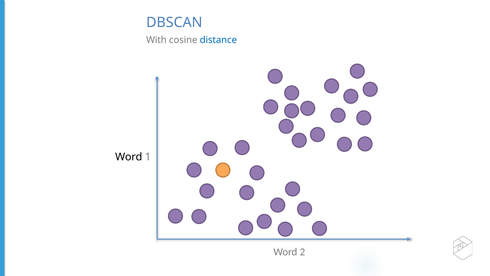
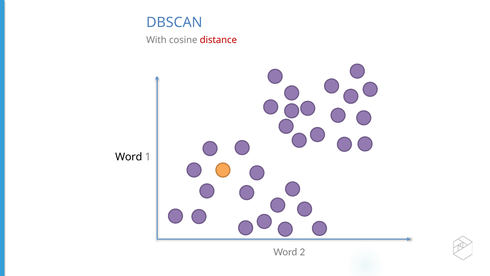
distance colour: blue -> red (218, 40)
